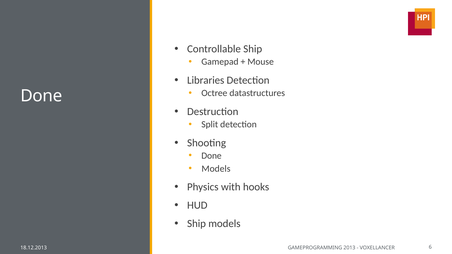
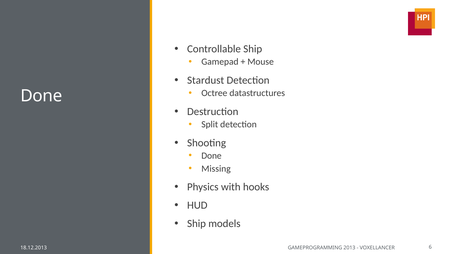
Libraries: Libraries -> Stardust (206, 80)
Models: Models -> Missing (216, 169)
